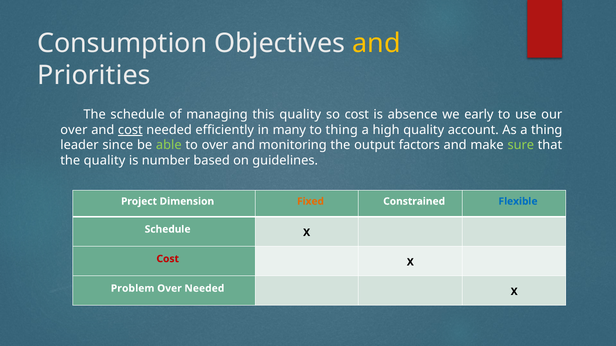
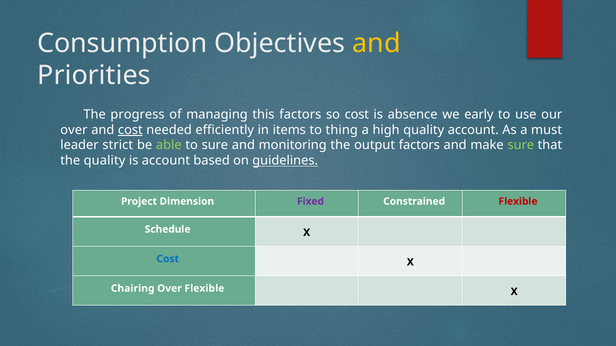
The schedule: schedule -> progress (138, 115)
this quality: quality -> factors (300, 115)
many: many -> items (289, 130)
a thing: thing -> must (547, 130)
since: since -> strict (118, 145)
to over: over -> sure (215, 145)
is number: number -> account (166, 161)
guidelines underline: none -> present (285, 161)
Fixed colour: orange -> purple (310, 202)
Flexible colour: blue -> red (518, 202)
Cost colour: red -> blue (168, 259)
Problem: Problem -> Chairing (133, 289)
Over Needed: Needed -> Flexible (204, 289)
